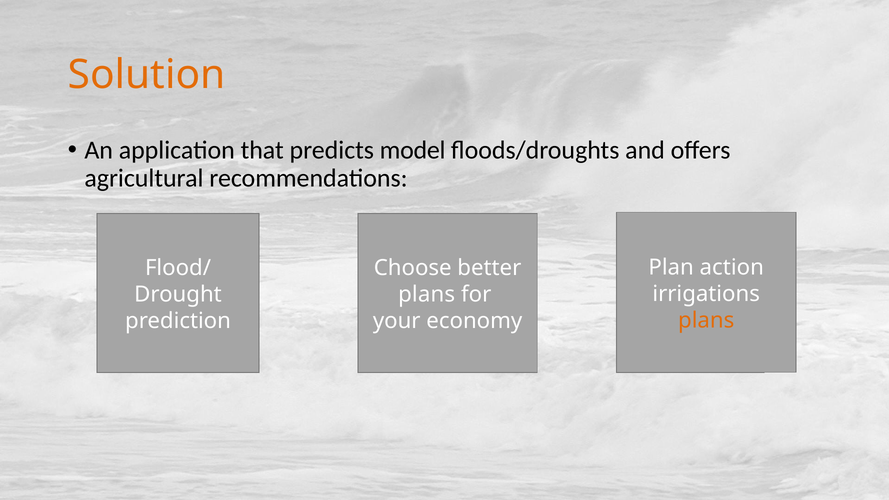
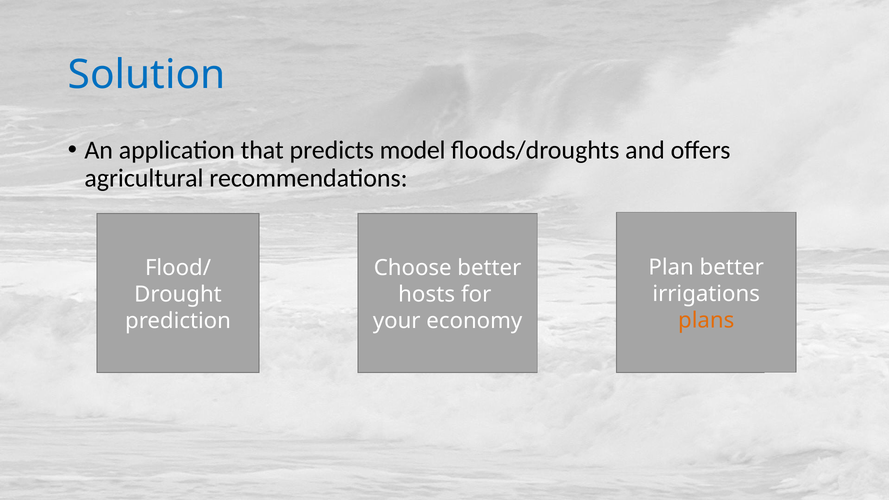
Solution colour: orange -> blue (147, 75)
Plan action: action -> better (732, 267)
plans: plans -> hosts (427, 294)
